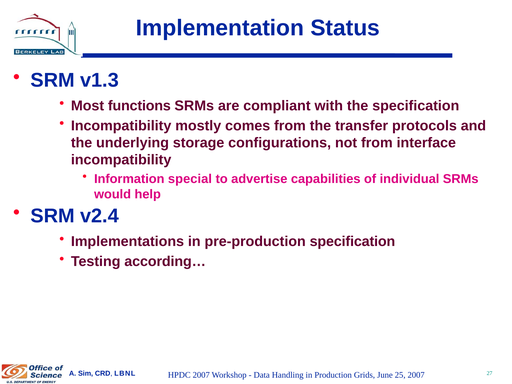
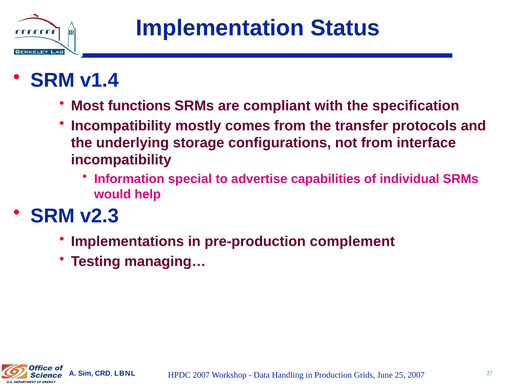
v1.3: v1.3 -> v1.4 (99, 80)
v2.4: v2.4 -> v2.3 (99, 216)
pre-production specification: specification -> complement (352, 241)
according…: according… -> managing… (165, 261)
